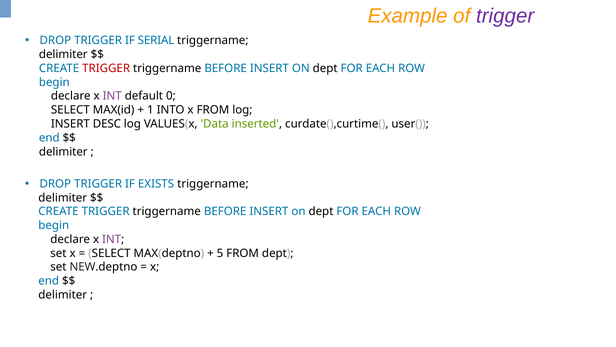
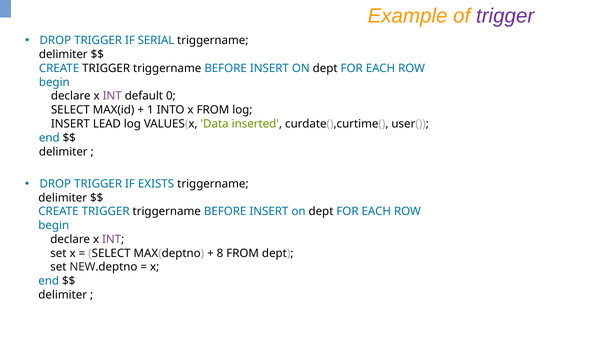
TRIGGER colour: red -> black (106, 68)
DESC: DESC -> LEAD (107, 124)
5: 5 -> 8 (220, 253)
